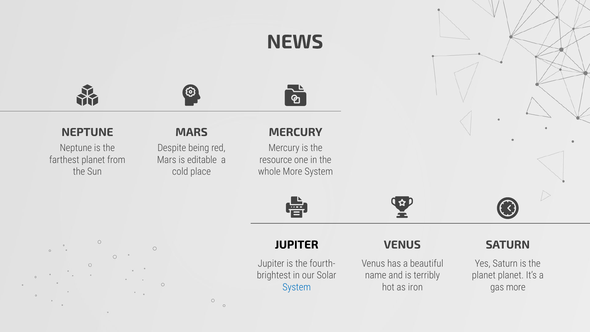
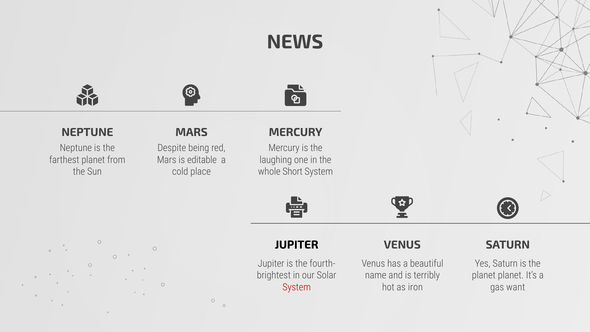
resource: resource -> laughing (276, 160)
whole More: More -> Short (293, 172)
System colour: blue -> red (297, 287)
gas more: more -> want (516, 287)
